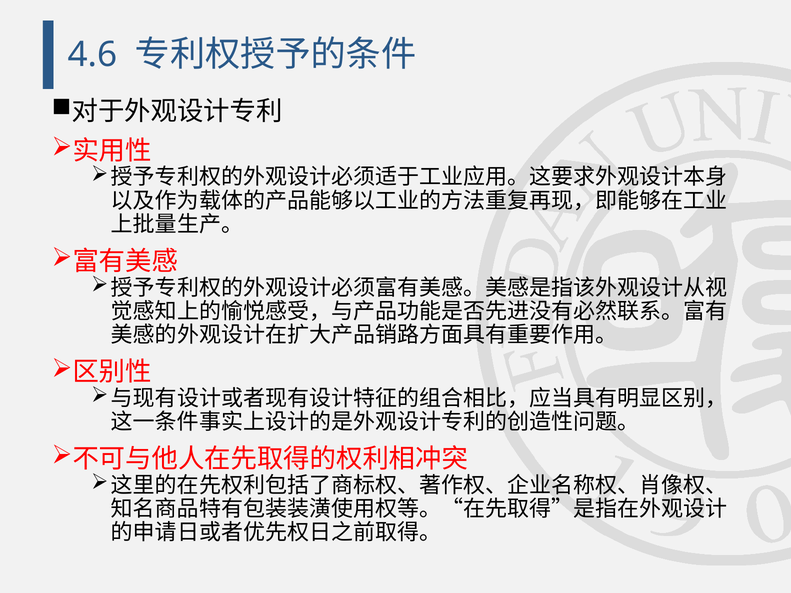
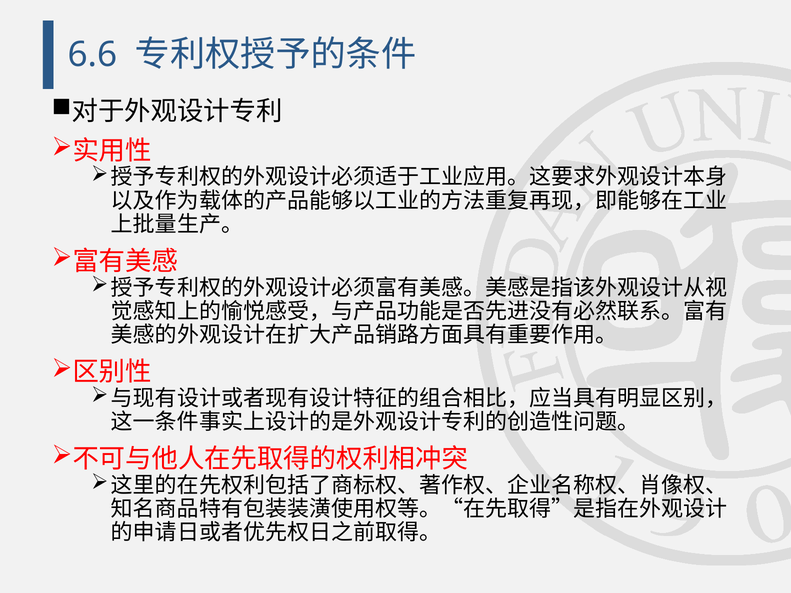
4.6: 4.6 -> 6.6 (92, 55)
